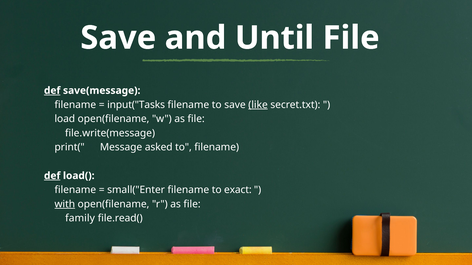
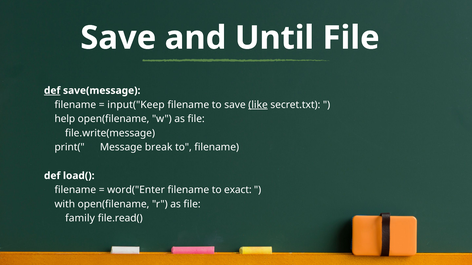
input("Tasks: input("Tasks -> input("Keep (136, 105)
load: load -> help (65, 119)
asked: asked -> break (159, 148)
def underline: present -> none (52, 176)
small("Enter: small("Enter -> word("Enter (136, 190)
with underline: present -> none (65, 204)
